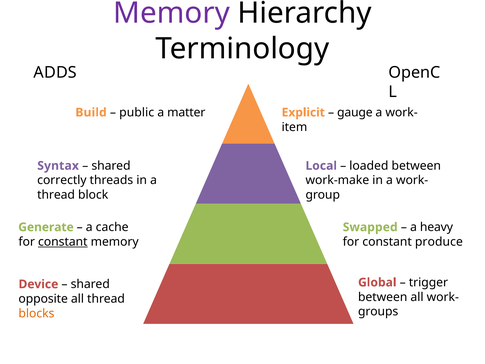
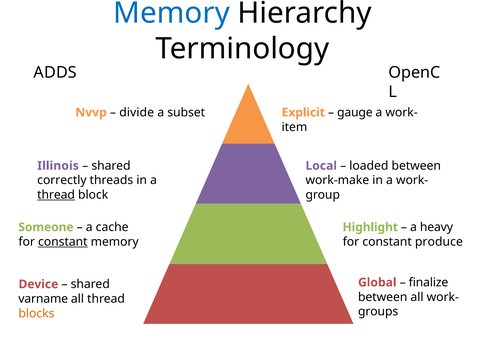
Memory colour: purple -> blue (172, 13)
Build: Build -> Nvvp (91, 112)
public: public -> divide (137, 112)
matter: matter -> subset (186, 112)
Syntax: Syntax -> Illinois (58, 166)
thread underline: none -> present (56, 195)
Generate: Generate -> Someone (46, 227)
Swapped: Swapped -> Highlight (370, 227)
trigger: trigger -> finalize (428, 282)
opposite: opposite -> varname (43, 299)
